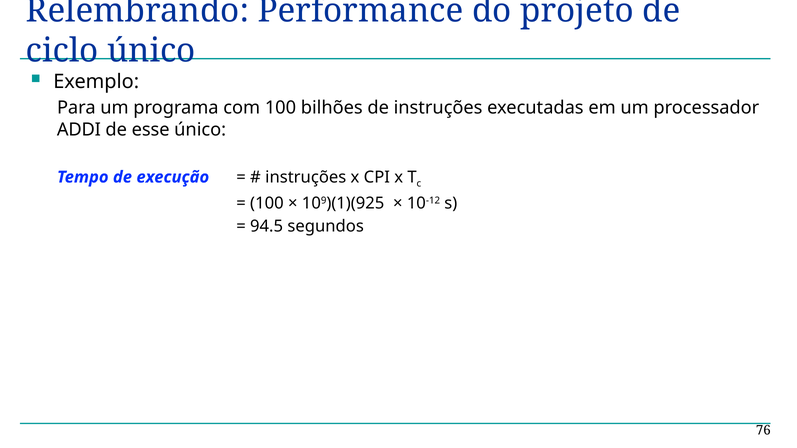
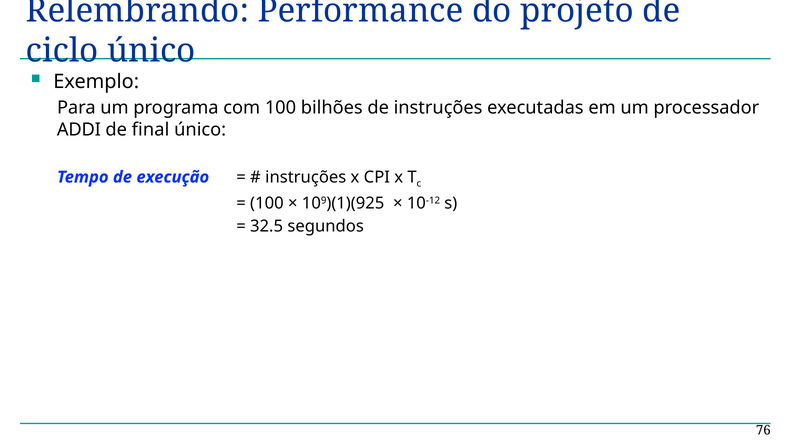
esse: esse -> final (151, 130)
94.5: 94.5 -> 32.5 (267, 226)
